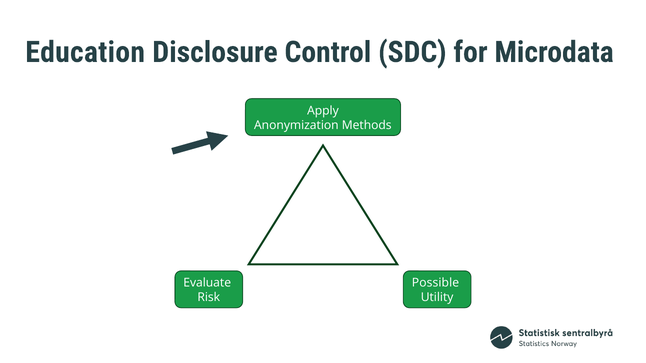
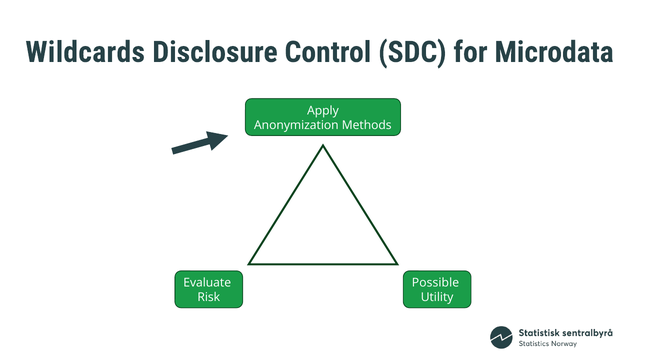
Education: Education -> Wildcards (85, 52)
